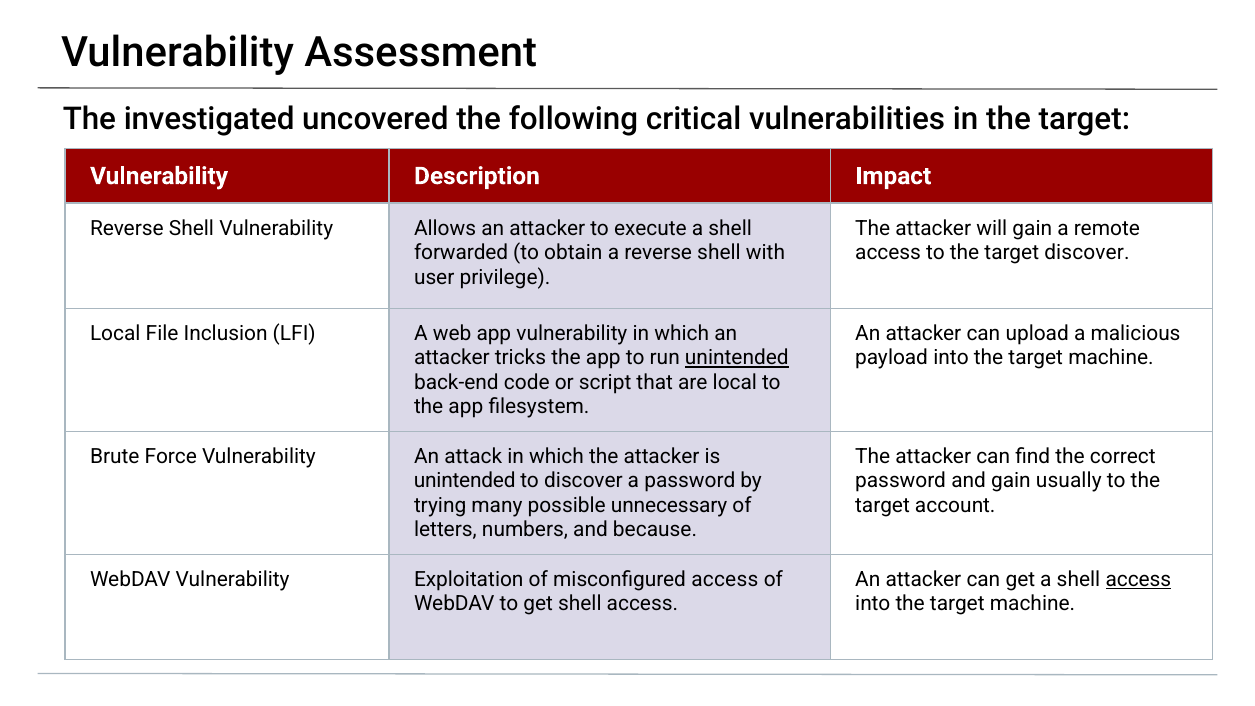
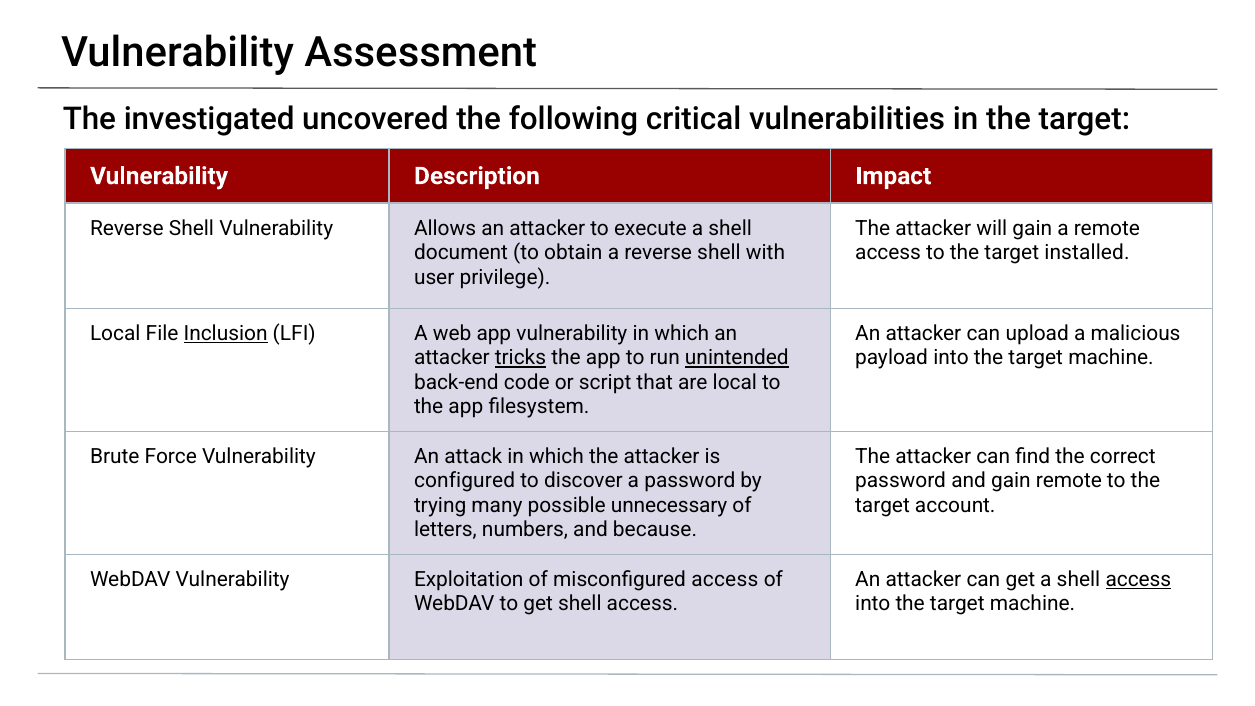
forwarded: forwarded -> document (461, 253)
target discover: discover -> installed (1087, 253)
Inclusion underline: none -> present (226, 333)
tricks underline: none -> present (520, 358)
unintended: unintended -> configured (465, 481)
gain usually: usually -> remote (1069, 481)
